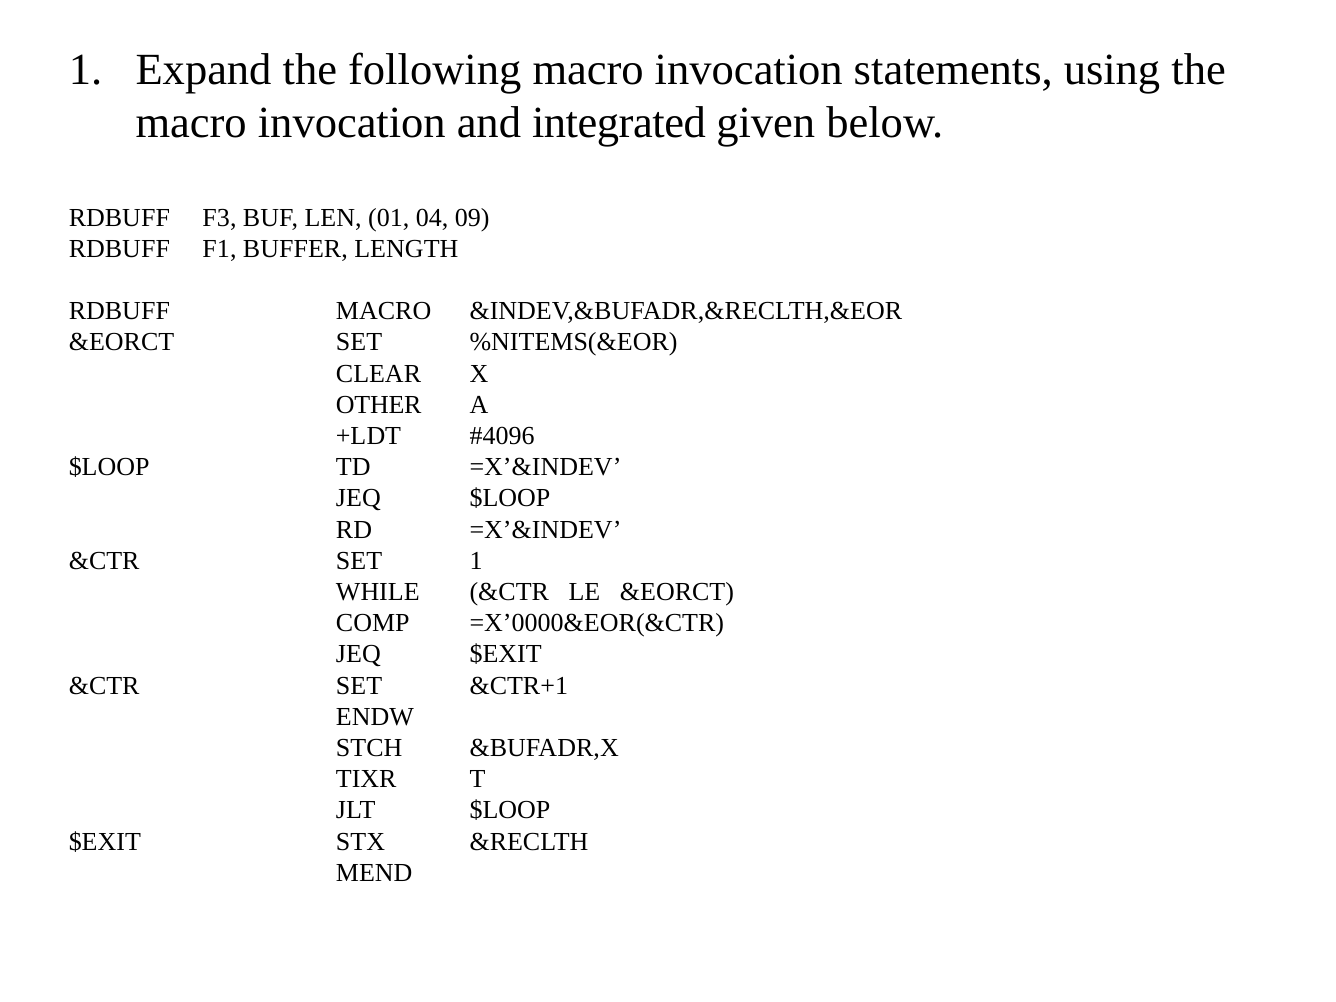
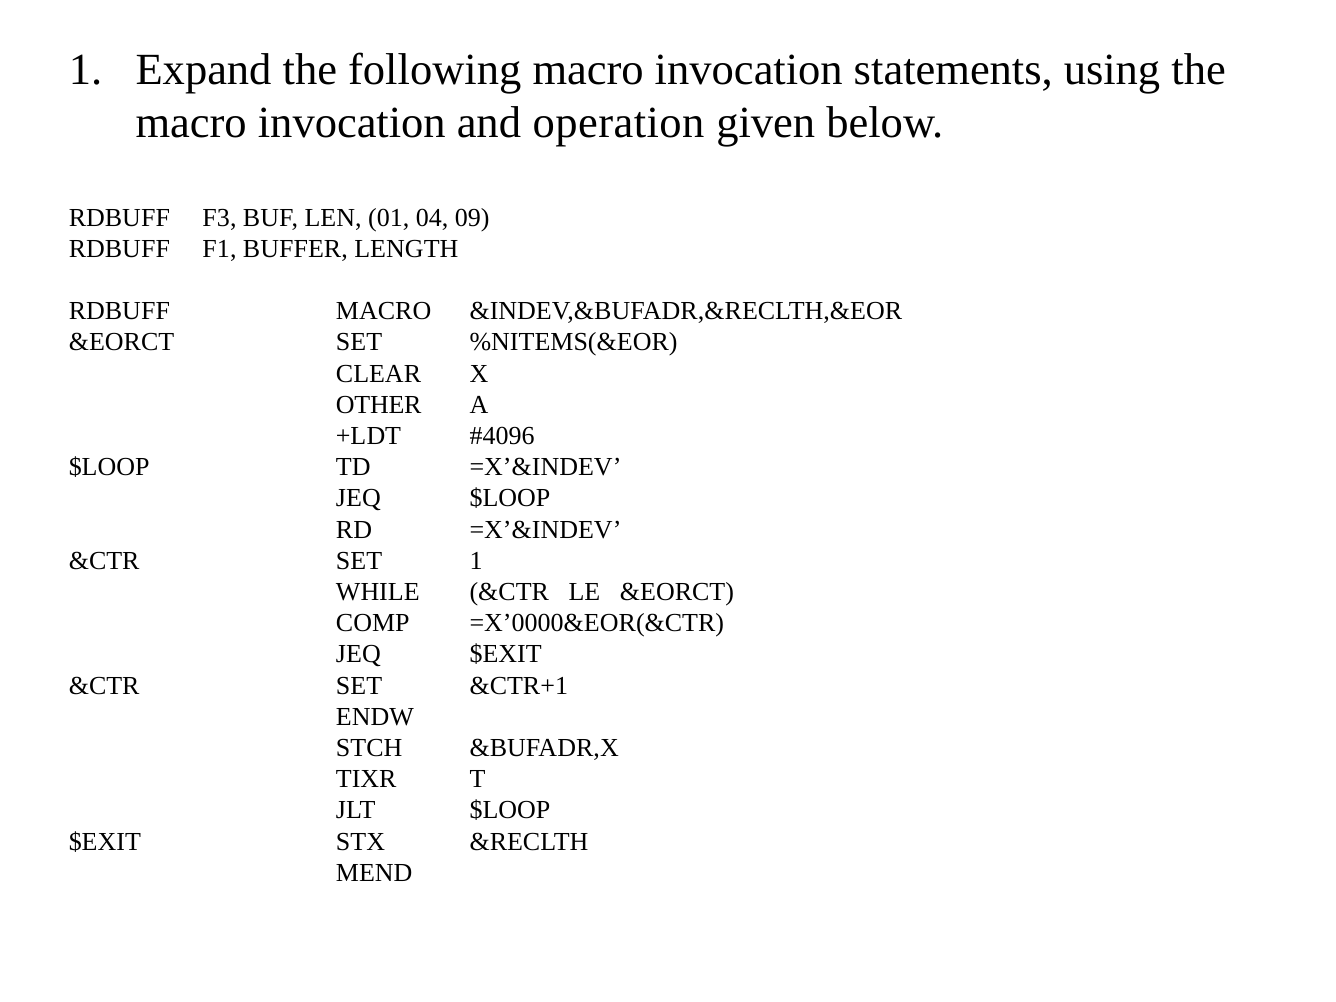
integrated: integrated -> operation (618, 123)
